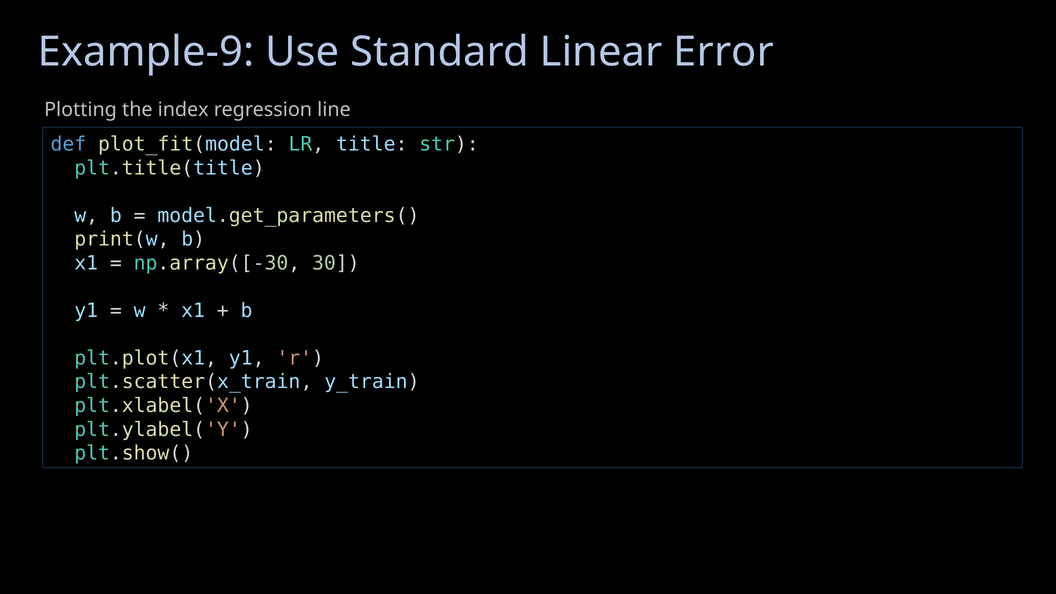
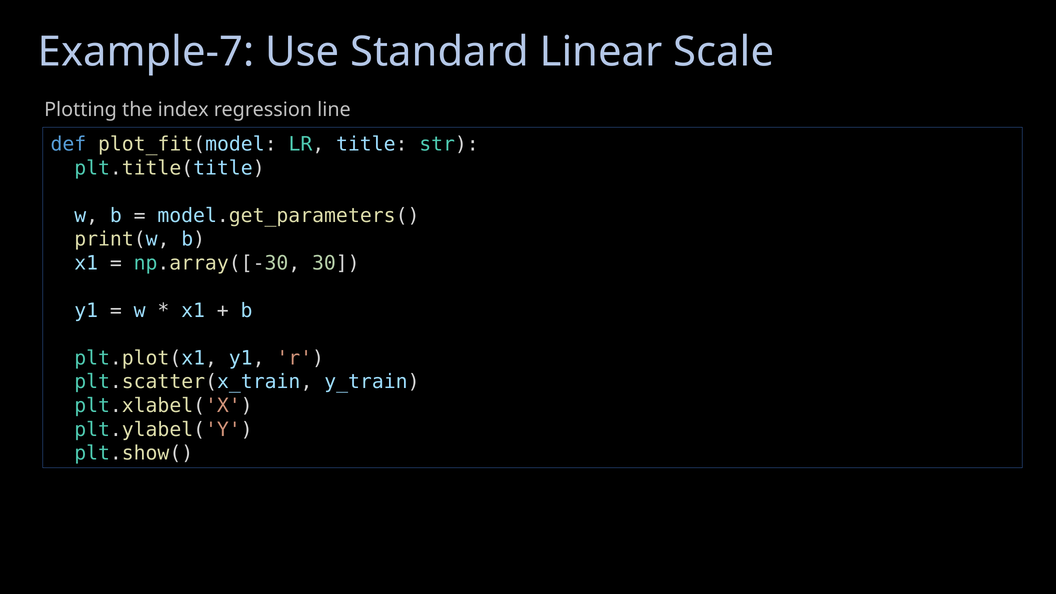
Example-9: Example-9 -> Example-7 (146, 52)
Error: Error -> Scale (724, 52)
